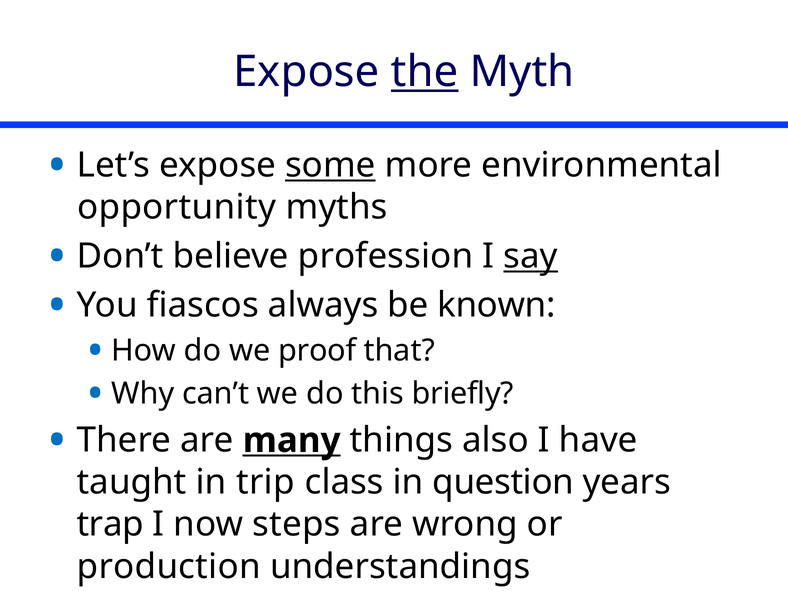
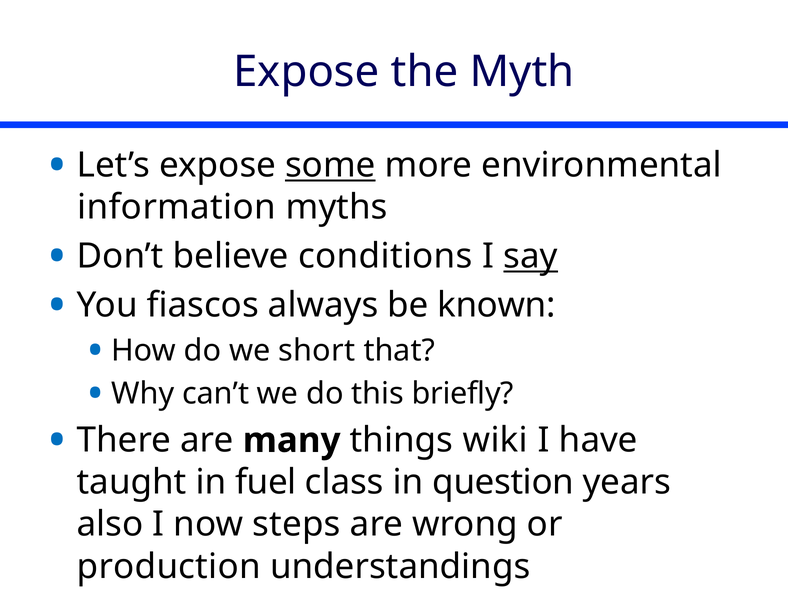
the underline: present -> none (425, 72)
opportunity: opportunity -> information (177, 207)
profession: profession -> conditions (385, 256)
proof: proof -> short (317, 351)
many underline: present -> none (292, 440)
also: also -> wiki (495, 440)
trip: trip -> fuel (266, 482)
trap: trap -> also (110, 524)
